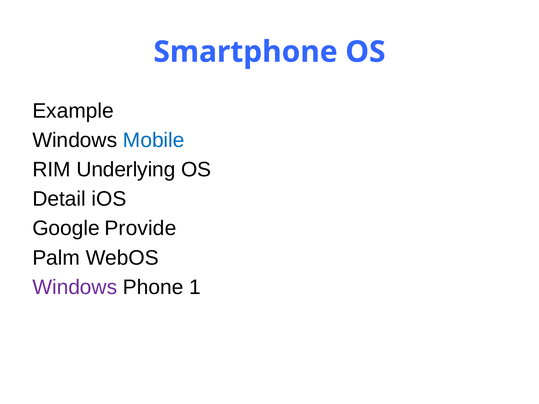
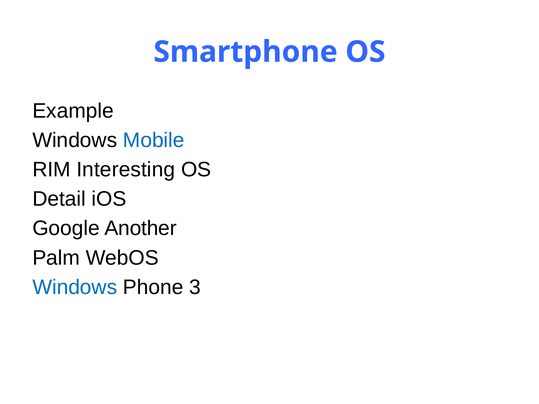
Underlying: Underlying -> Interesting (126, 170)
Provide: Provide -> Another (141, 229)
Windows colour: purple -> blue (75, 287)
1: 1 -> 3 (195, 287)
